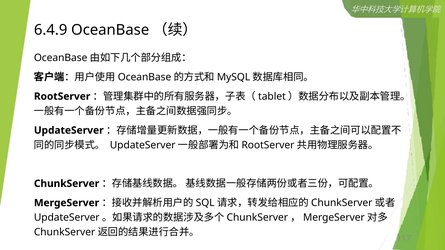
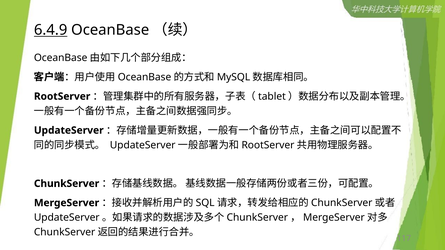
6.4.9 underline: none -> present (51, 30)
